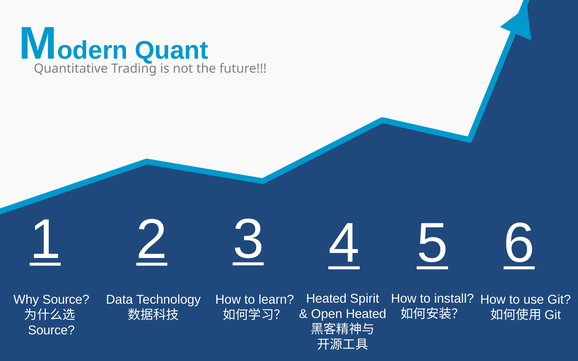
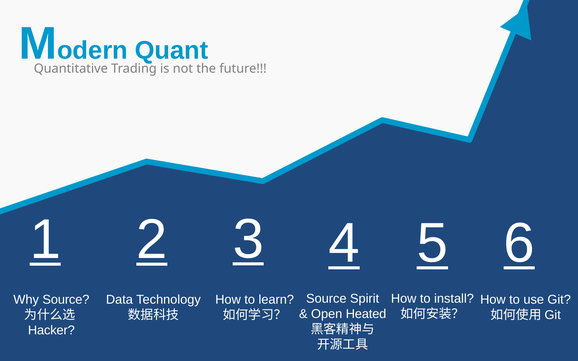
Heated: Heated -> Source (326, 299)
Source: Source -> Hacker (51, 330)
